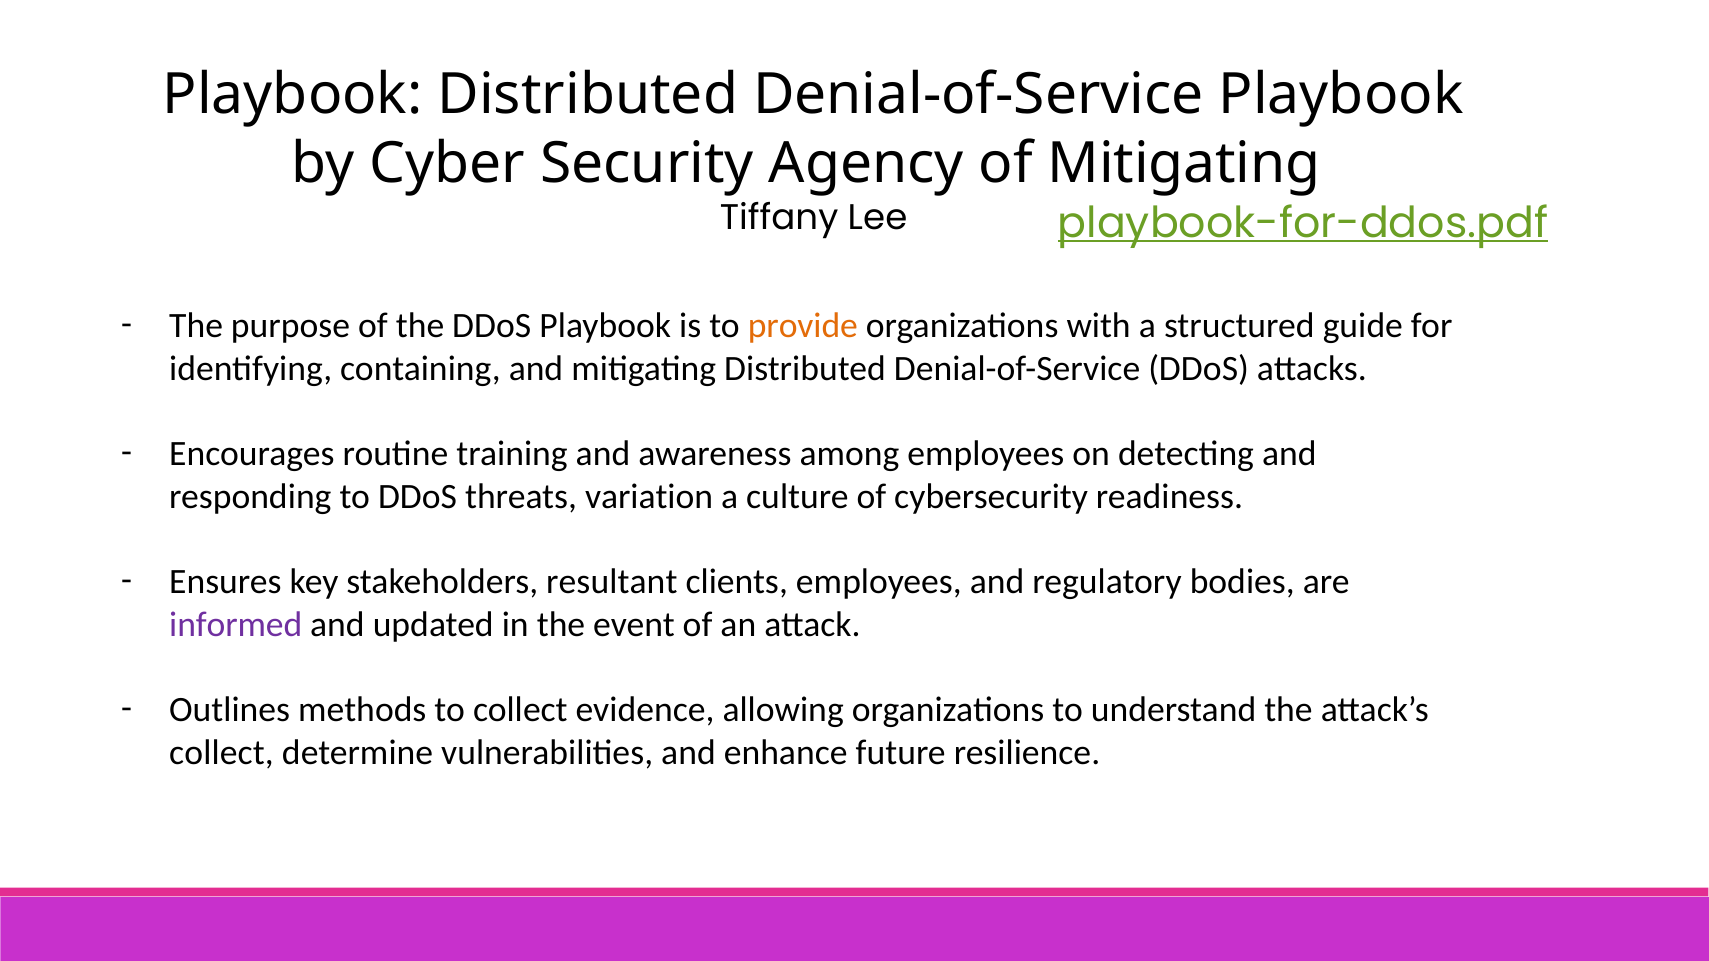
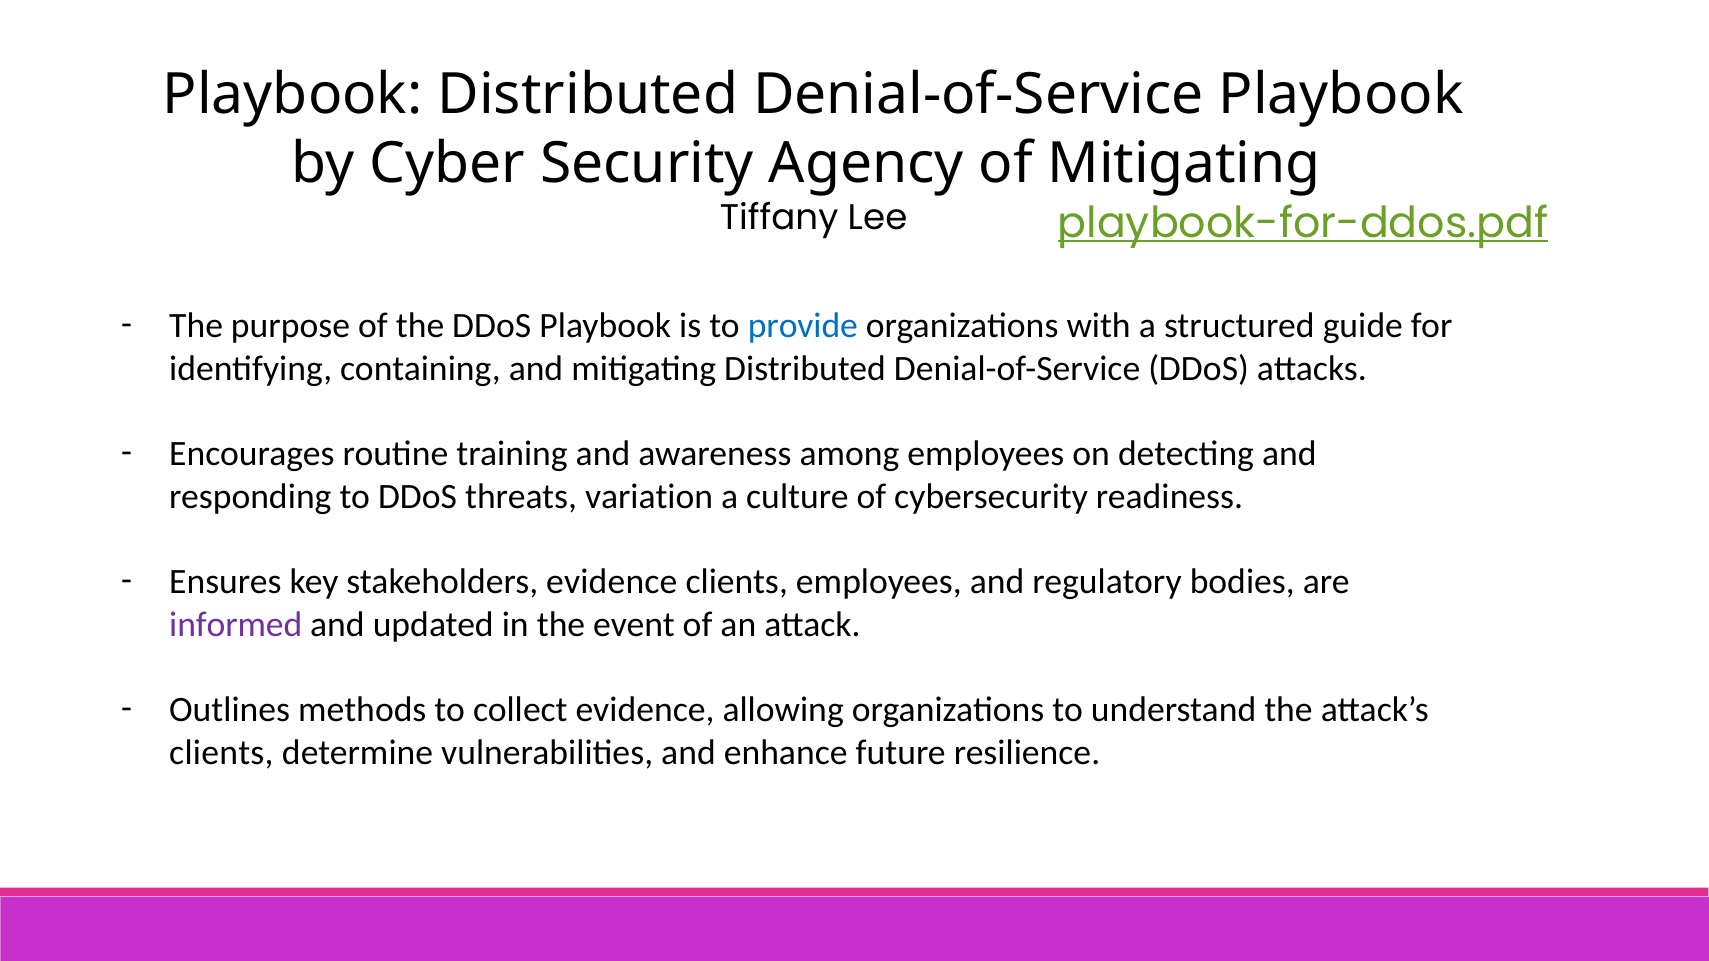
provide colour: orange -> blue (803, 326)
stakeholders resultant: resultant -> evidence (612, 582)
collect: collect -> clients (221, 753)
